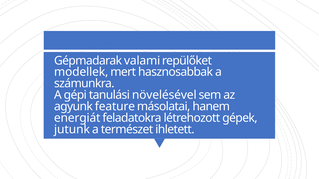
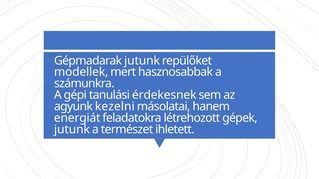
Gépmadarak valami: valami -> jutunk (142, 61)
növelésével: növelésével -> érdekesnek (164, 95)
feature: feature -> kezelni (115, 107)
